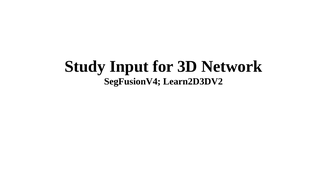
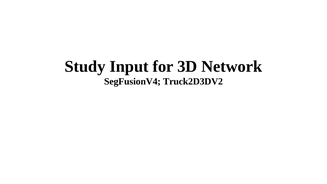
Learn2D3DV2: Learn2D3DV2 -> Truck2D3DV2 (193, 82)
